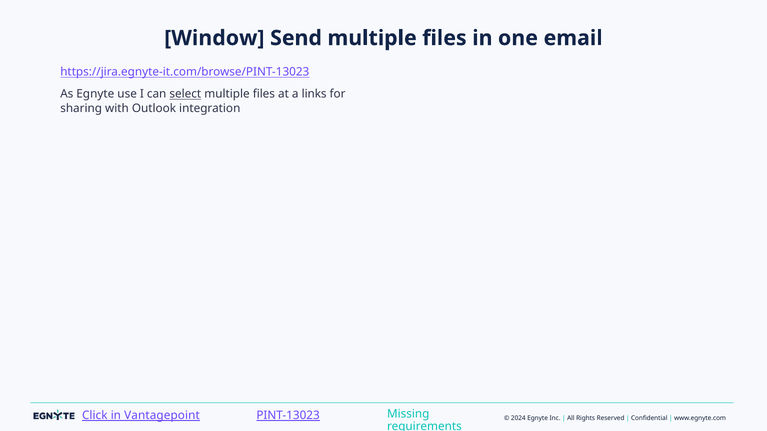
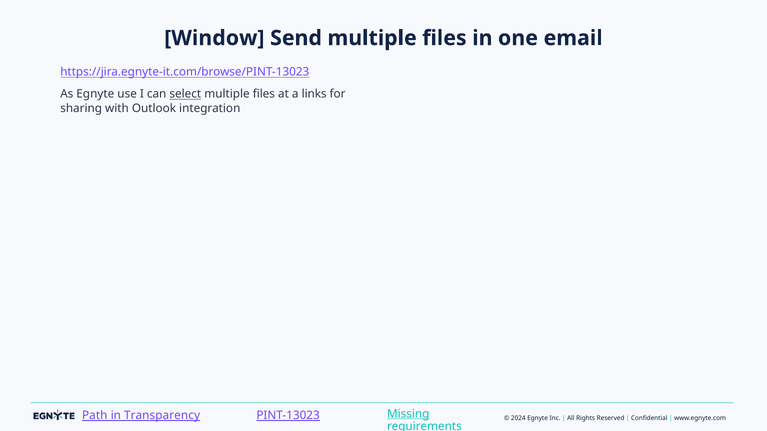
Click: Click -> Path (95, 416)
Vantagepoint: Vantagepoint -> Transparency (162, 416)
Missing underline: none -> present (408, 414)
